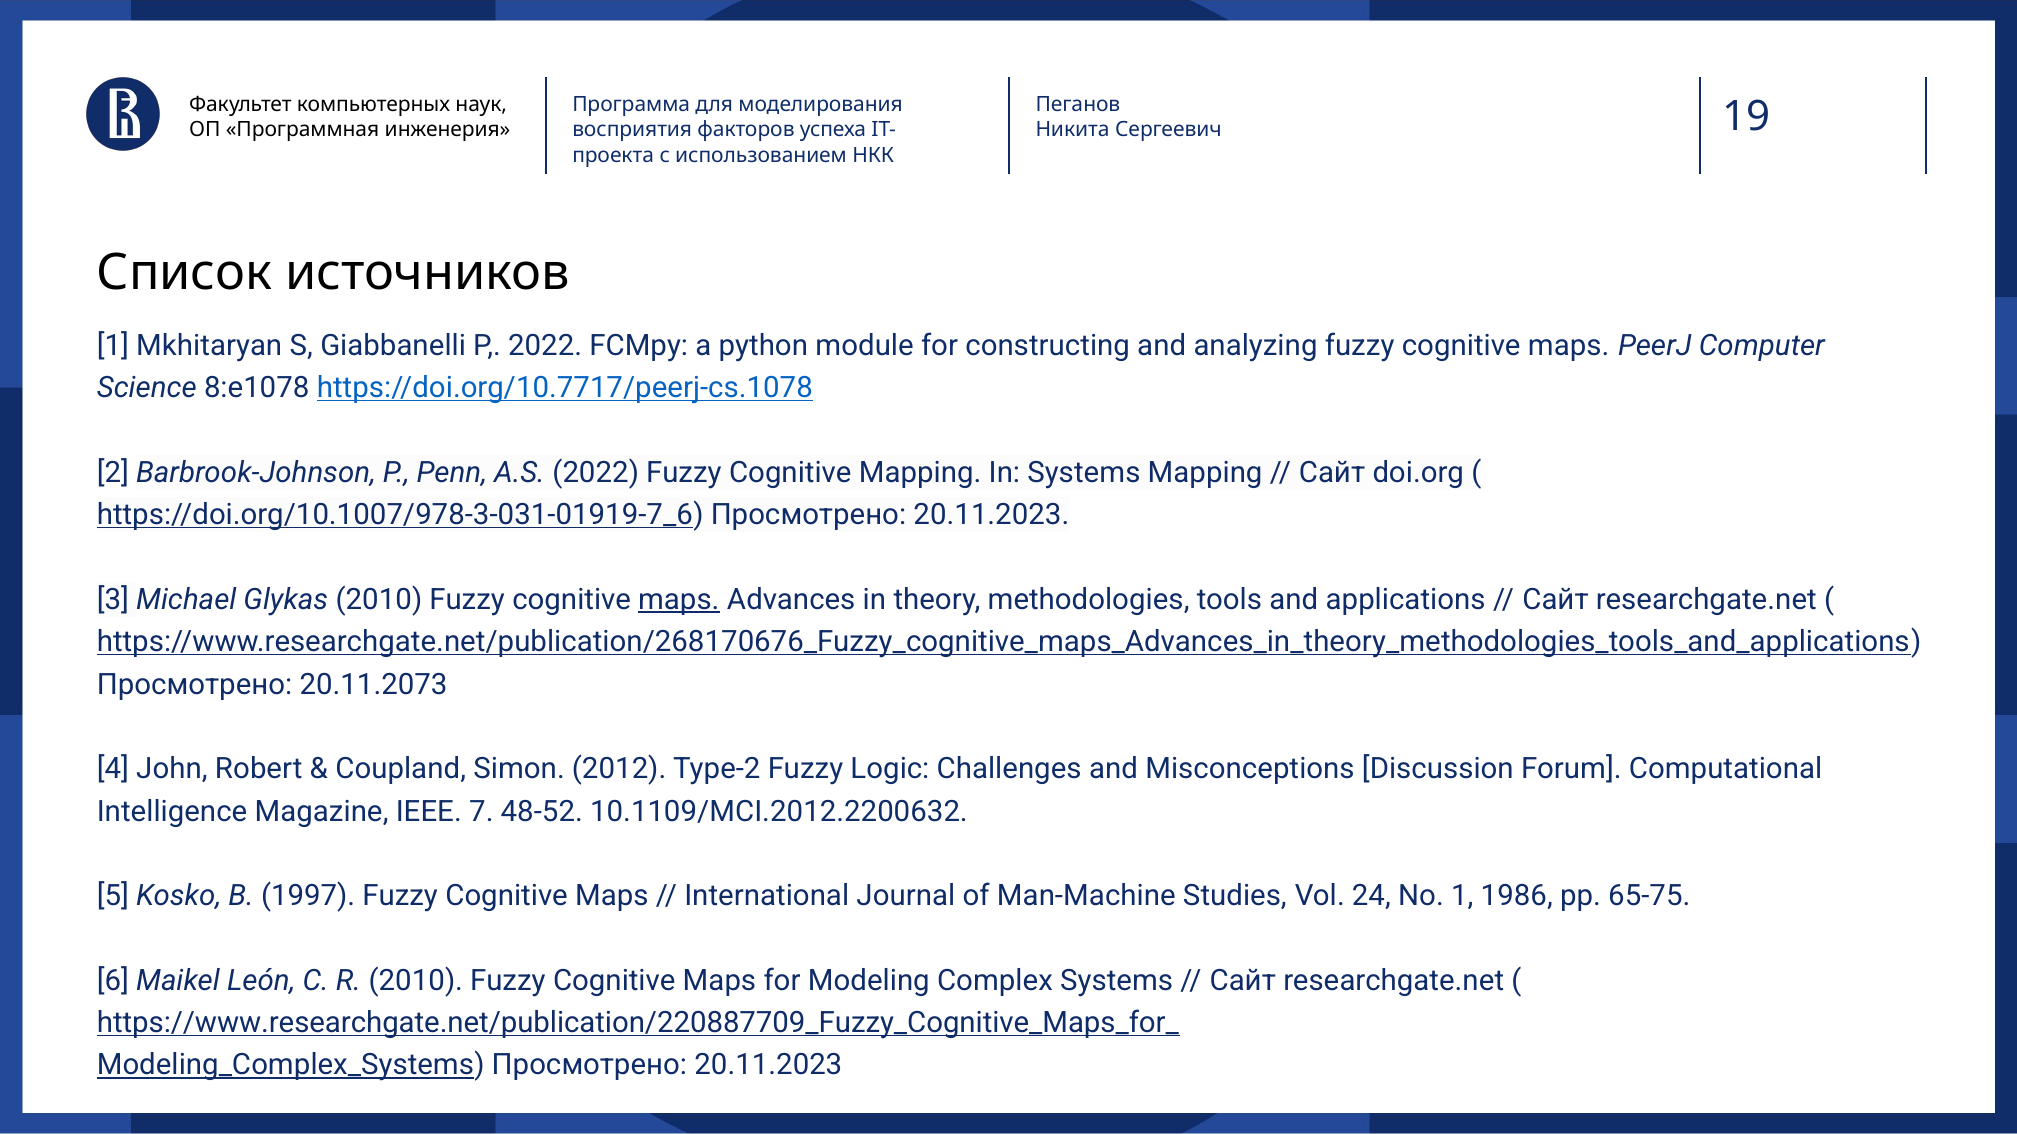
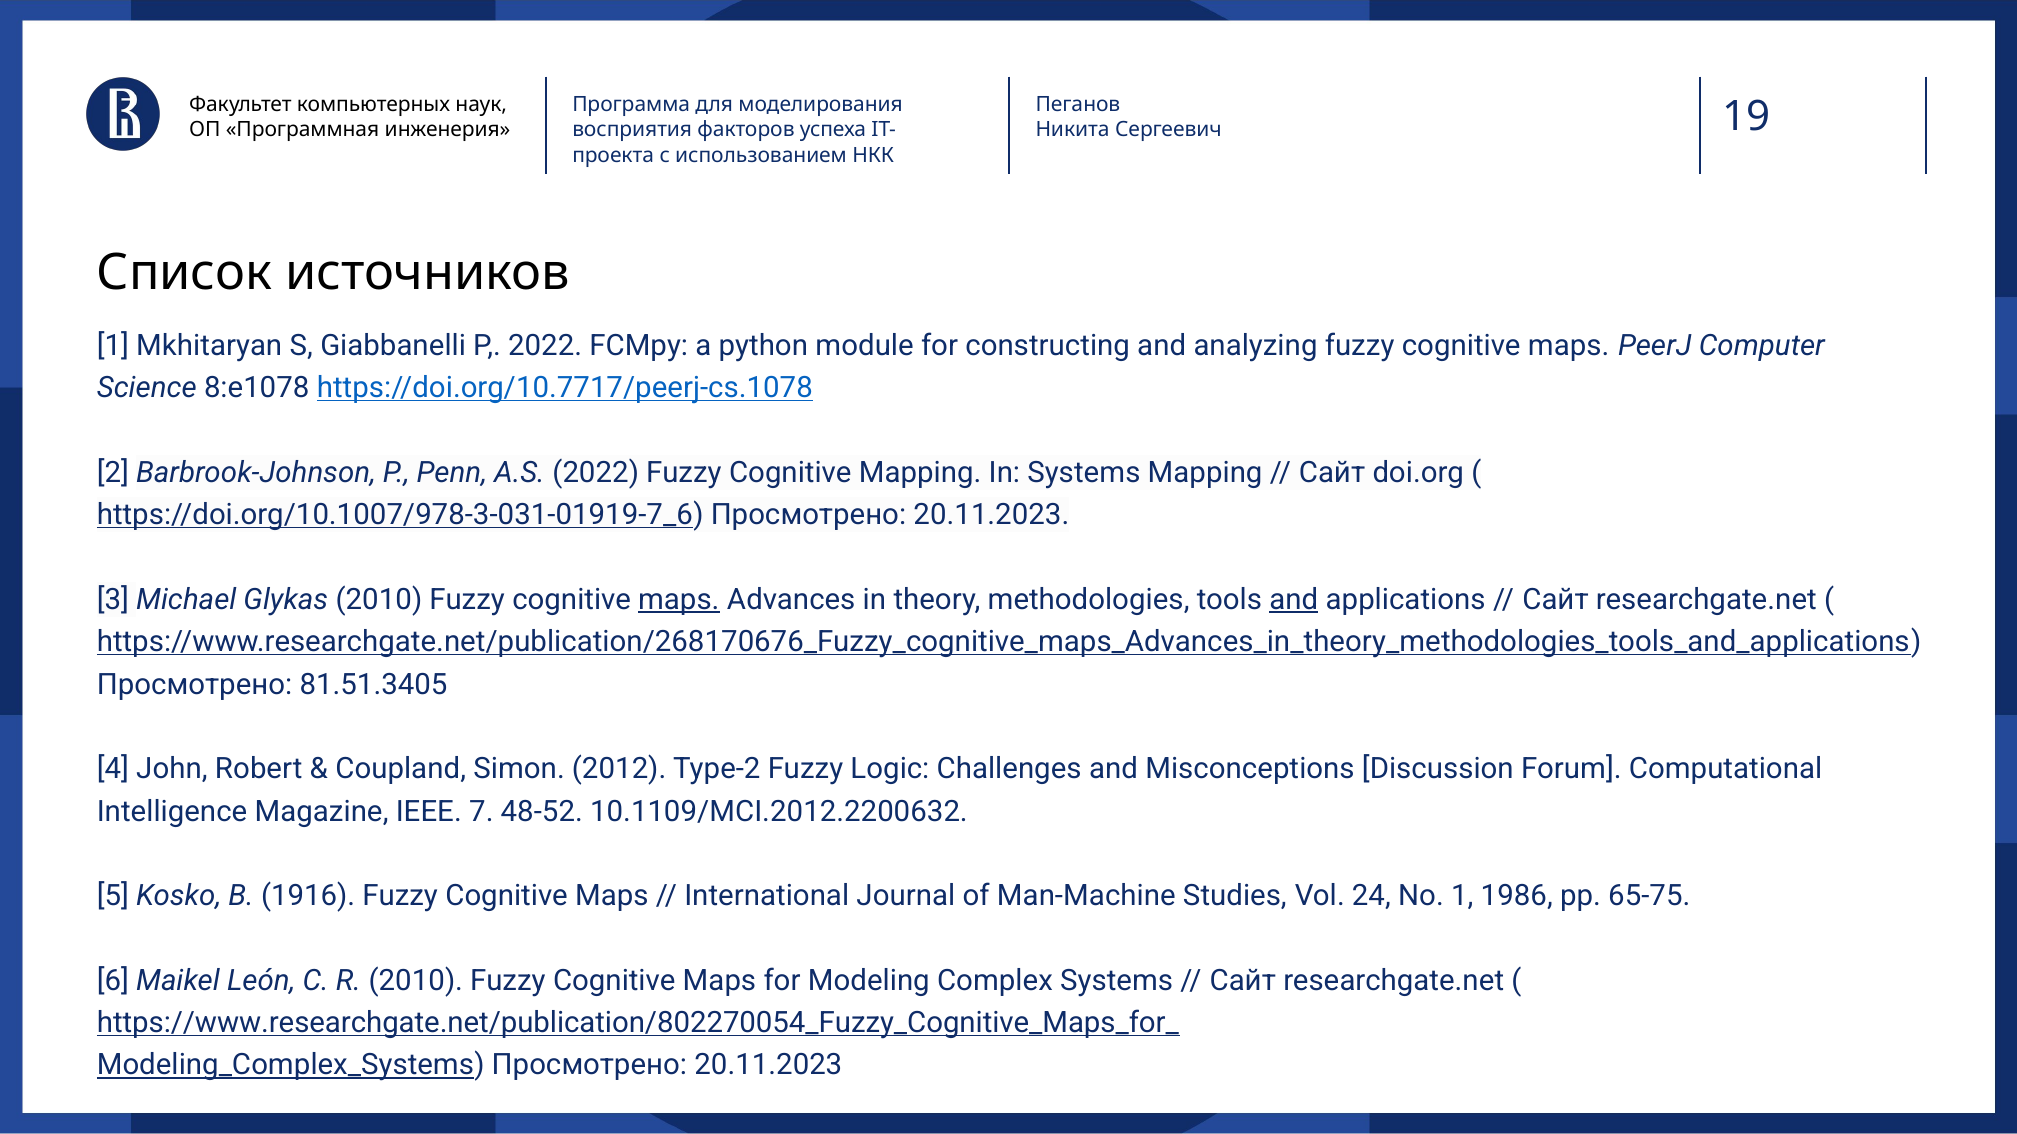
and underline: none -> present (1294, 600)
20.11.2073: 20.11.2073 -> 81.51.3405 (374, 685)
1997: 1997 -> 1916 (308, 896)
https://www.researchgate.net/publication/220887709_Fuzzy_Cognitive_Maps_for_: https://www.researchgate.net/publication/220887709_Fuzzy_Cognitive_Maps_for_ -> https://www.researchgate.net/publication/802270054_Fuzzy_Cognitive_Maps_for_ (638, 1023)
